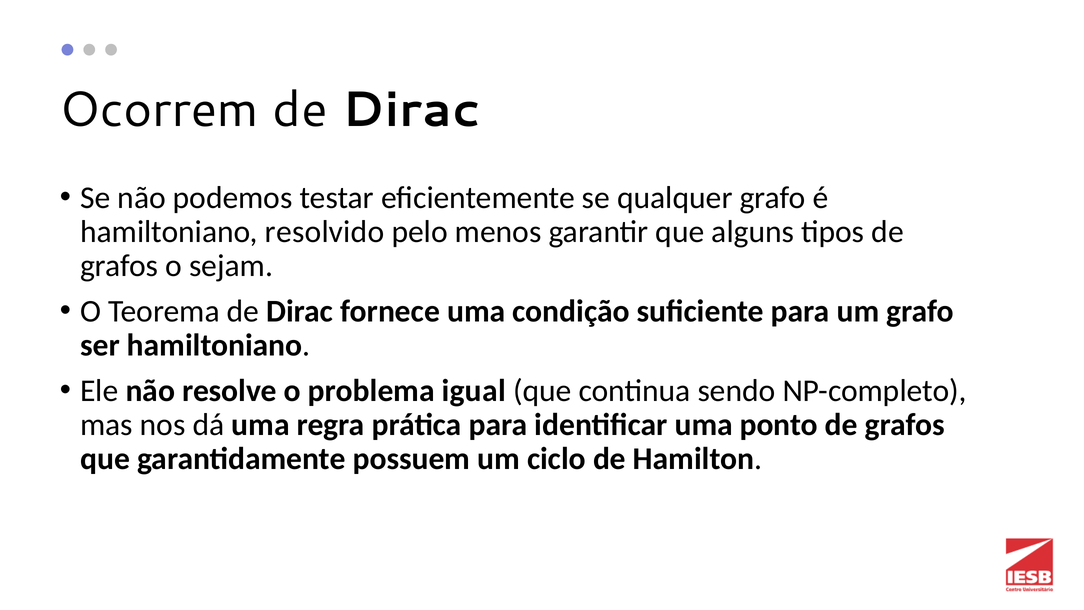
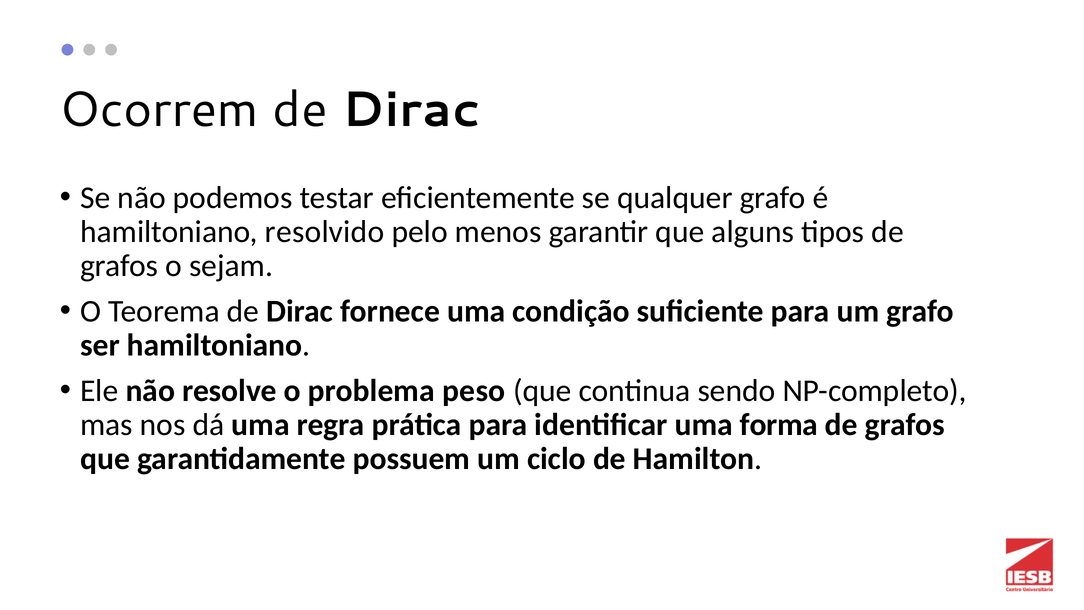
igual: igual -> peso (474, 391)
ponto: ponto -> forma (779, 425)
